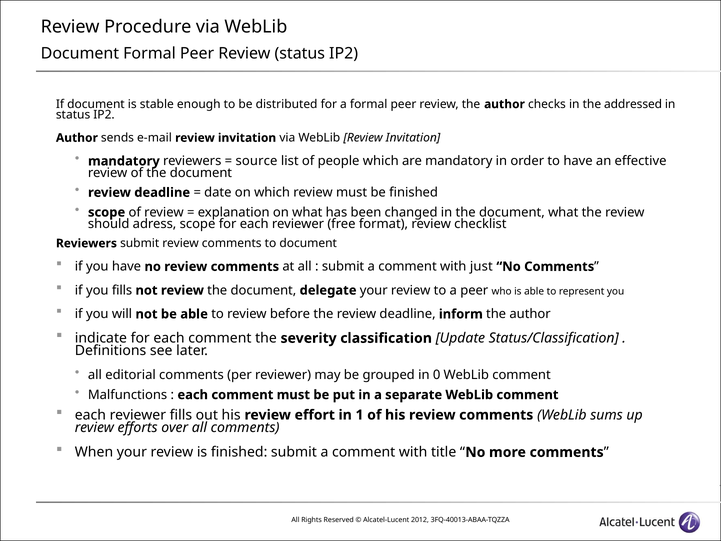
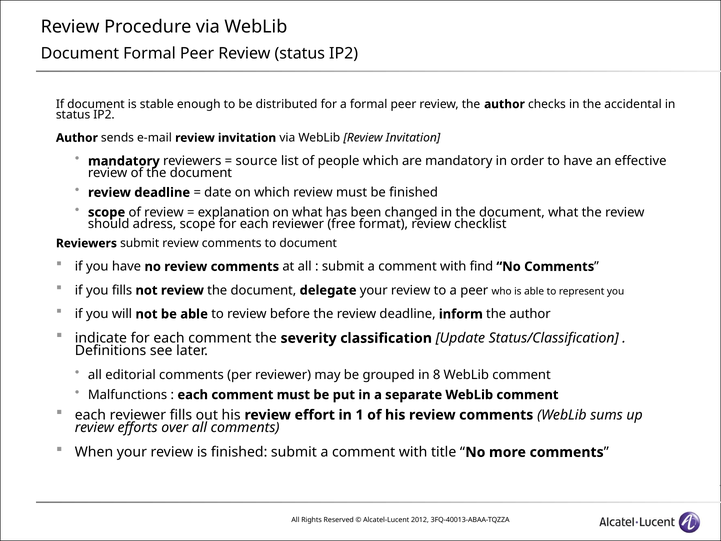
addressed: addressed -> accidental (633, 104)
just: just -> find (481, 266)
0: 0 -> 8 (437, 375)
